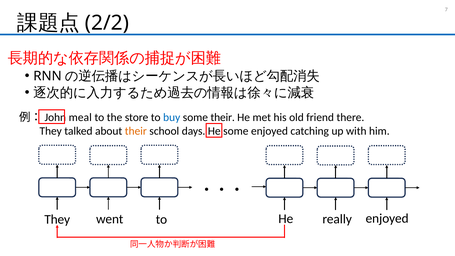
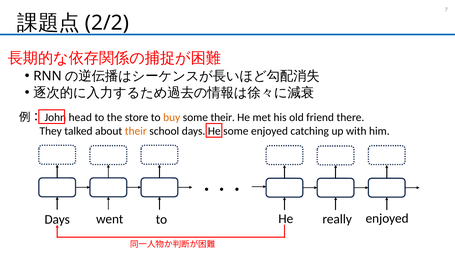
meal: meal -> head (80, 117)
buy colour: blue -> orange (172, 117)
They: They -> Days (57, 219)
